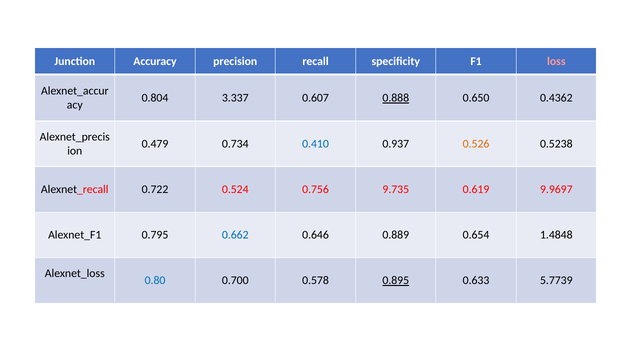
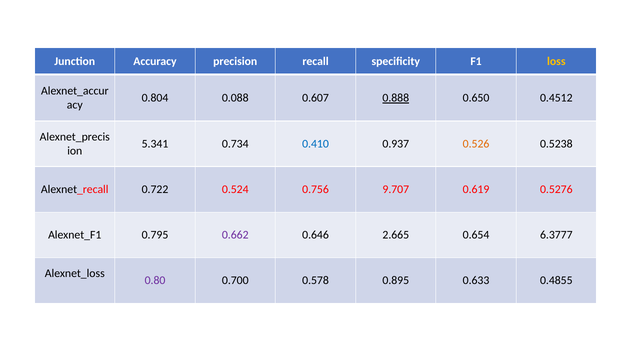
loss colour: pink -> yellow (556, 61)
3.337: 3.337 -> 0.088 (235, 98)
0.4362: 0.4362 -> 0.4512 (556, 98)
0.479: 0.479 -> 5.341 (155, 144)
9.735: 9.735 -> 9.707 (396, 189)
9.9697: 9.9697 -> 0.5276 (556, 189)
0.662 colour: blue -> purple (235, 235)
0.889: 0.889 -> 2.665 (396, 235)
1.4848: 1.4848 -> 6.3777 (556, 235)
0.80 colour: blue -> purple (155, 281)
0.895 underline: present -> none (396, 281)
5.7739: 5.7739 -> 0.4855 (556, 281)
